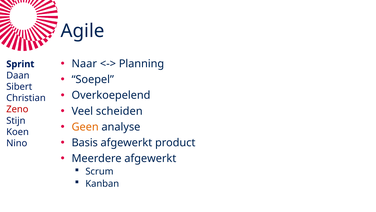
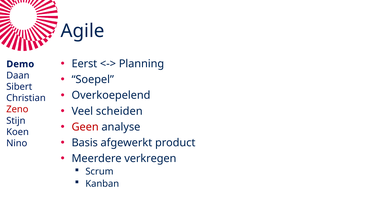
Naar: Naar -> Eerst (84, 64)
Sprint: Sprint -> Demo (20, 64)
Geen colour: orange -> red (85, 127)
Meerdere afgewerkt: afgewerkt -> verkregen (150, 158)
